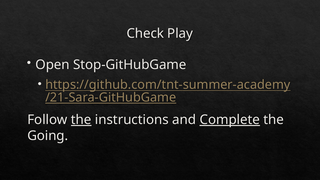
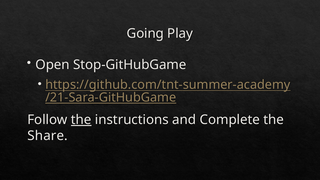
Check: Check -> Going (145, 33)
Complete underline: present -> none (230, 120)
Going: Going -> Share (48, 136)
